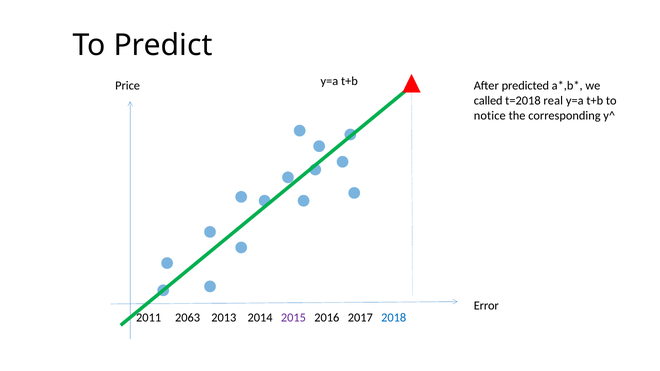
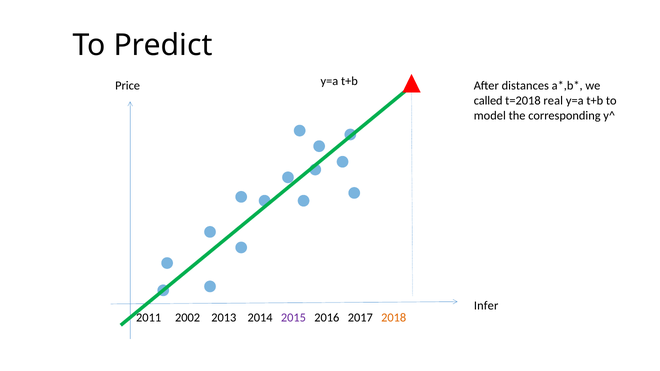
predicted: predicted -> distances (525, 86)
notice: notice -> model (490, 116)
Error: Error -> Infer (486, 306)
2063: 2063 -> 2002 (188, 318)
2018 colour: blue -> orange (394, 318)
